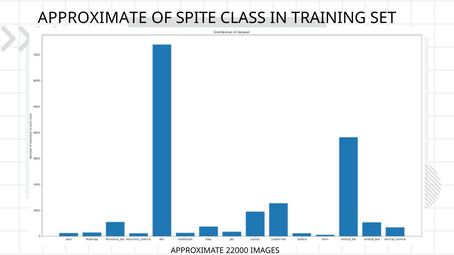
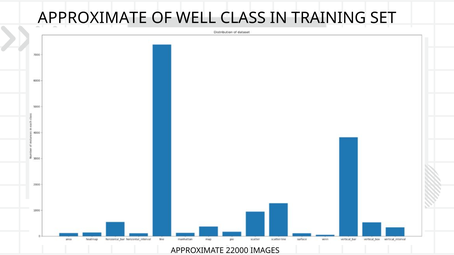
SPITE: SPITE -> WELL (196, 18)
